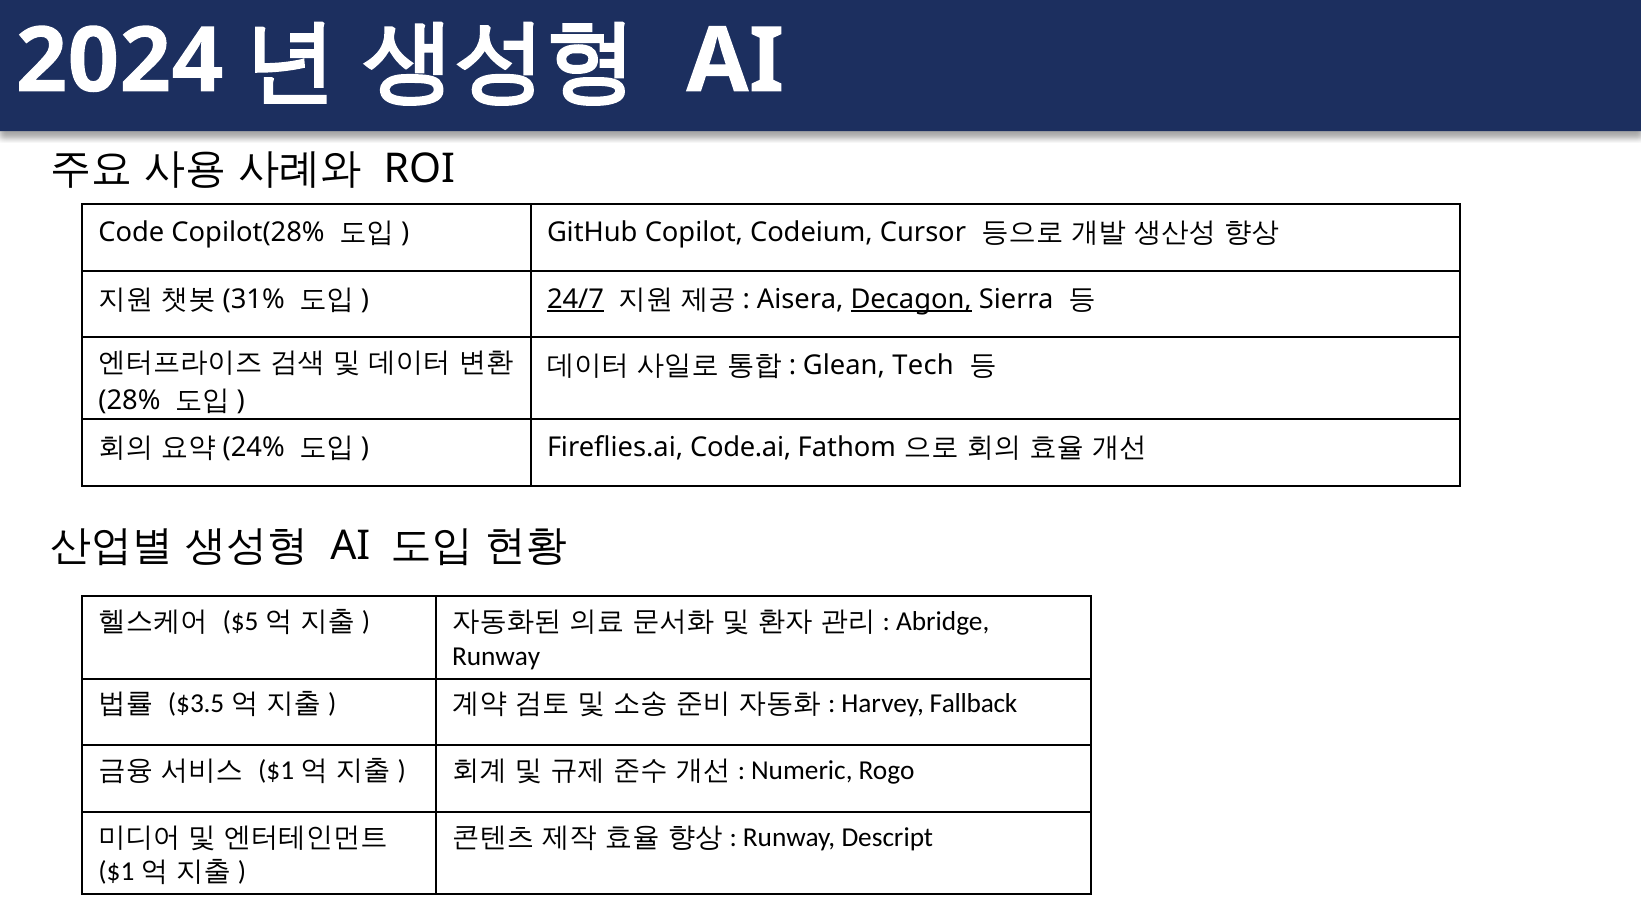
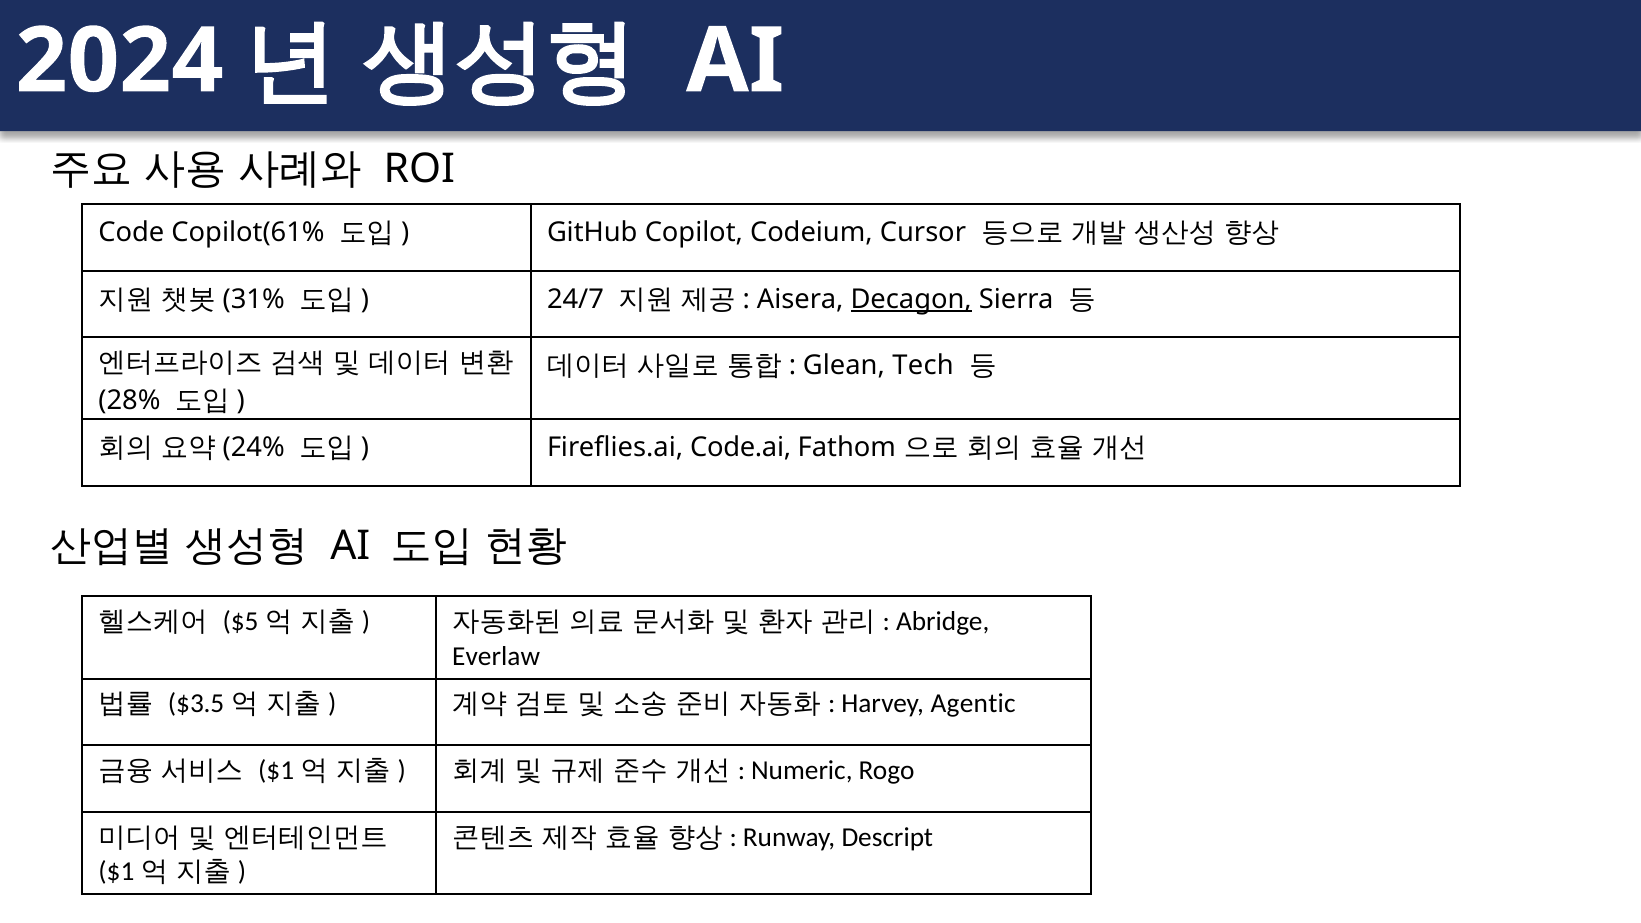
Copilot(28%: Copilot(28% -> Copilot(61% (248, 233)
24/7 underline: present -> none (575, 299)
Runway: Runway -> Everlaw (496, 656)
Fallback: Fallback -> Agentic (973, 704)
